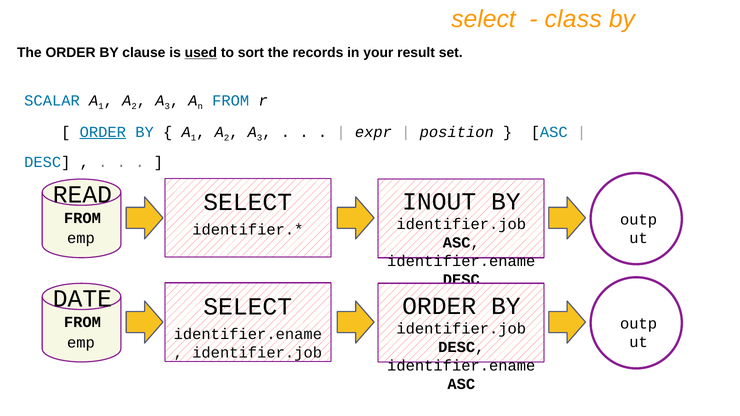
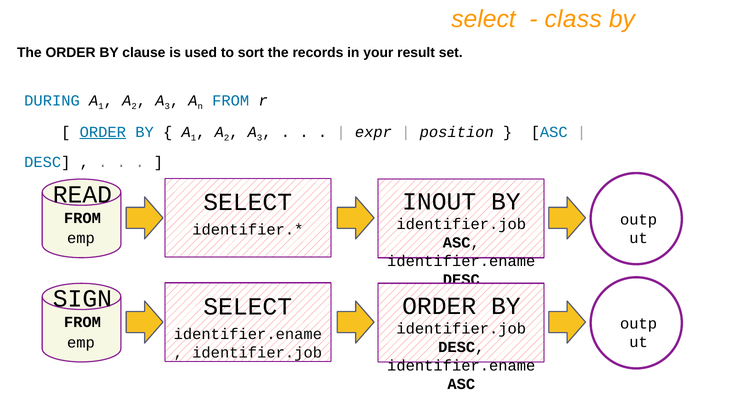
used underline: present -> none (201, 53)
SCALAR: SCALAR -> DURING (52, 101)
DATE: DATE -> SIGN (82, 299)
